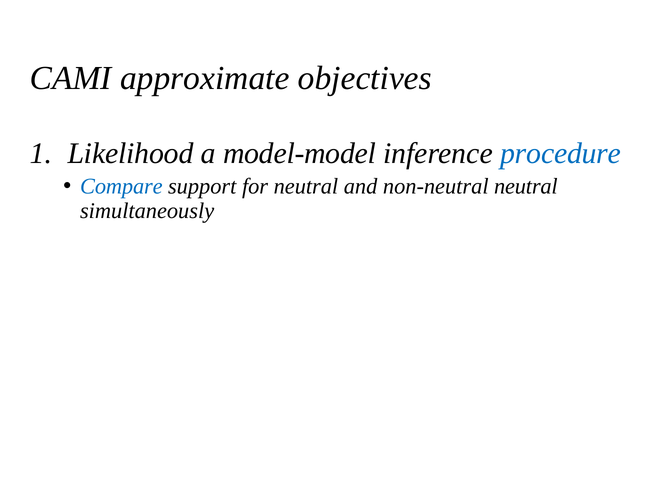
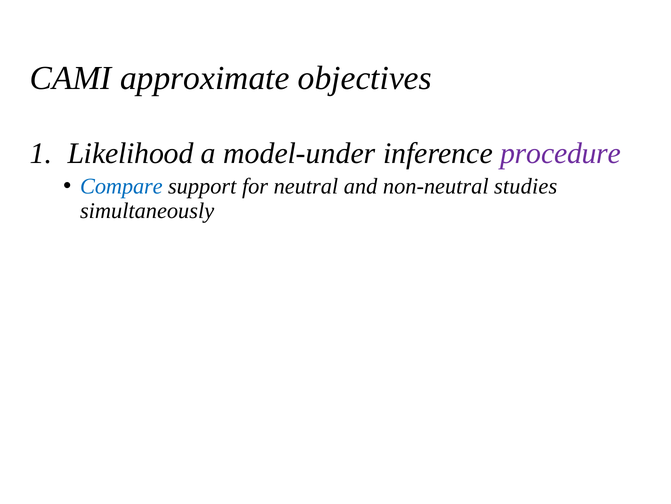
model-model: model-model -> model-under (299, 153)
procedure colour: blue -> purple (561, 153)
non-neutral neutral: neutral -> studies (526, 186)
